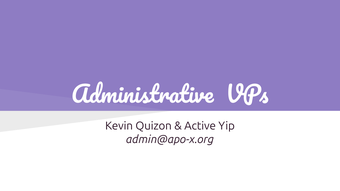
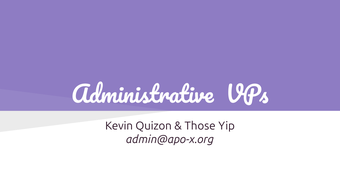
Active: Active -> Those (200, 126)
